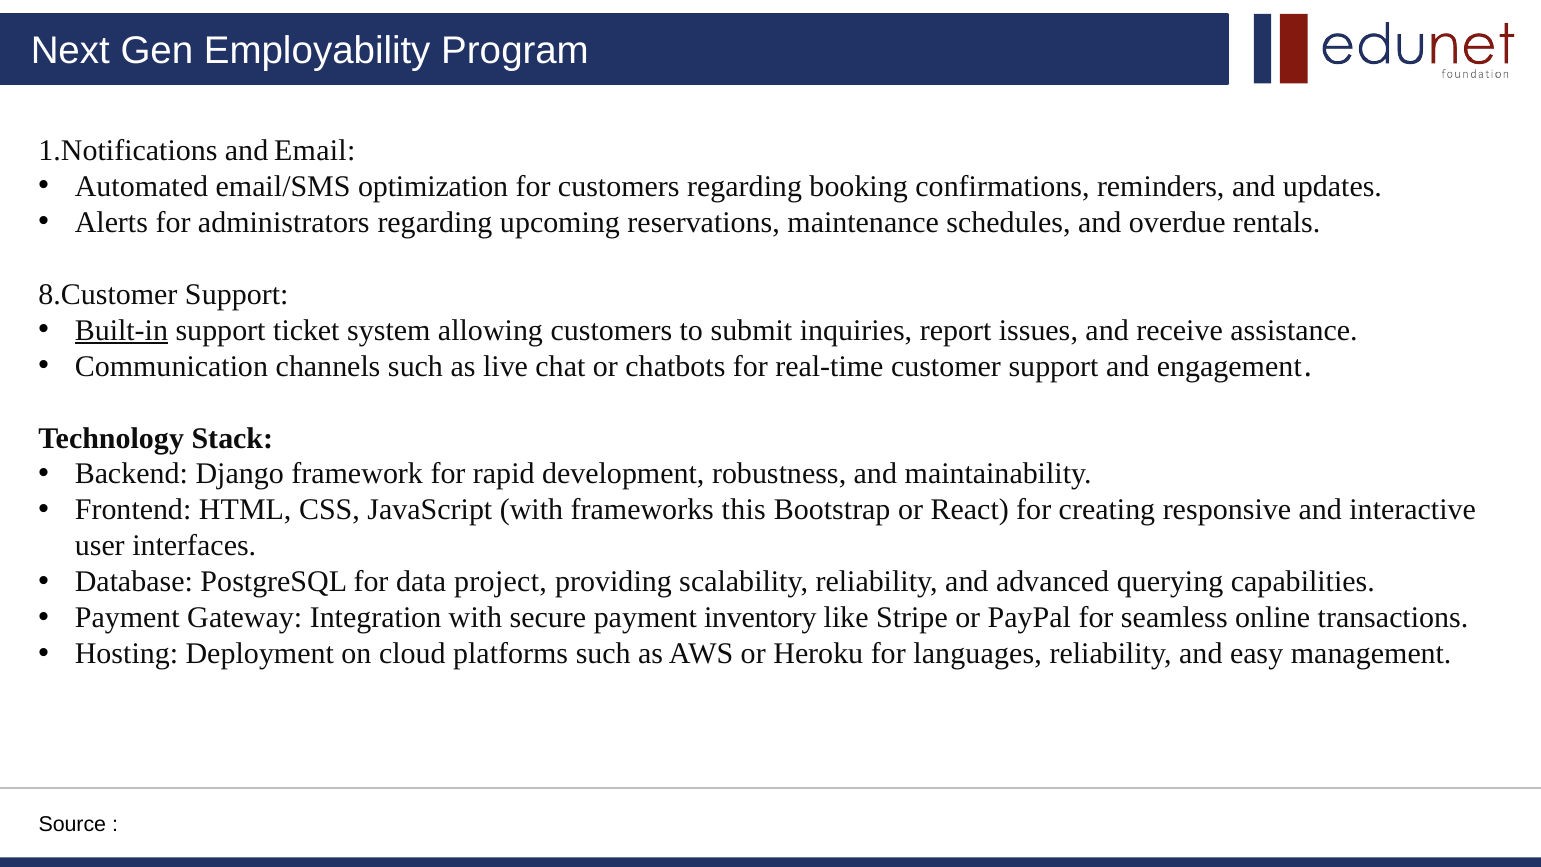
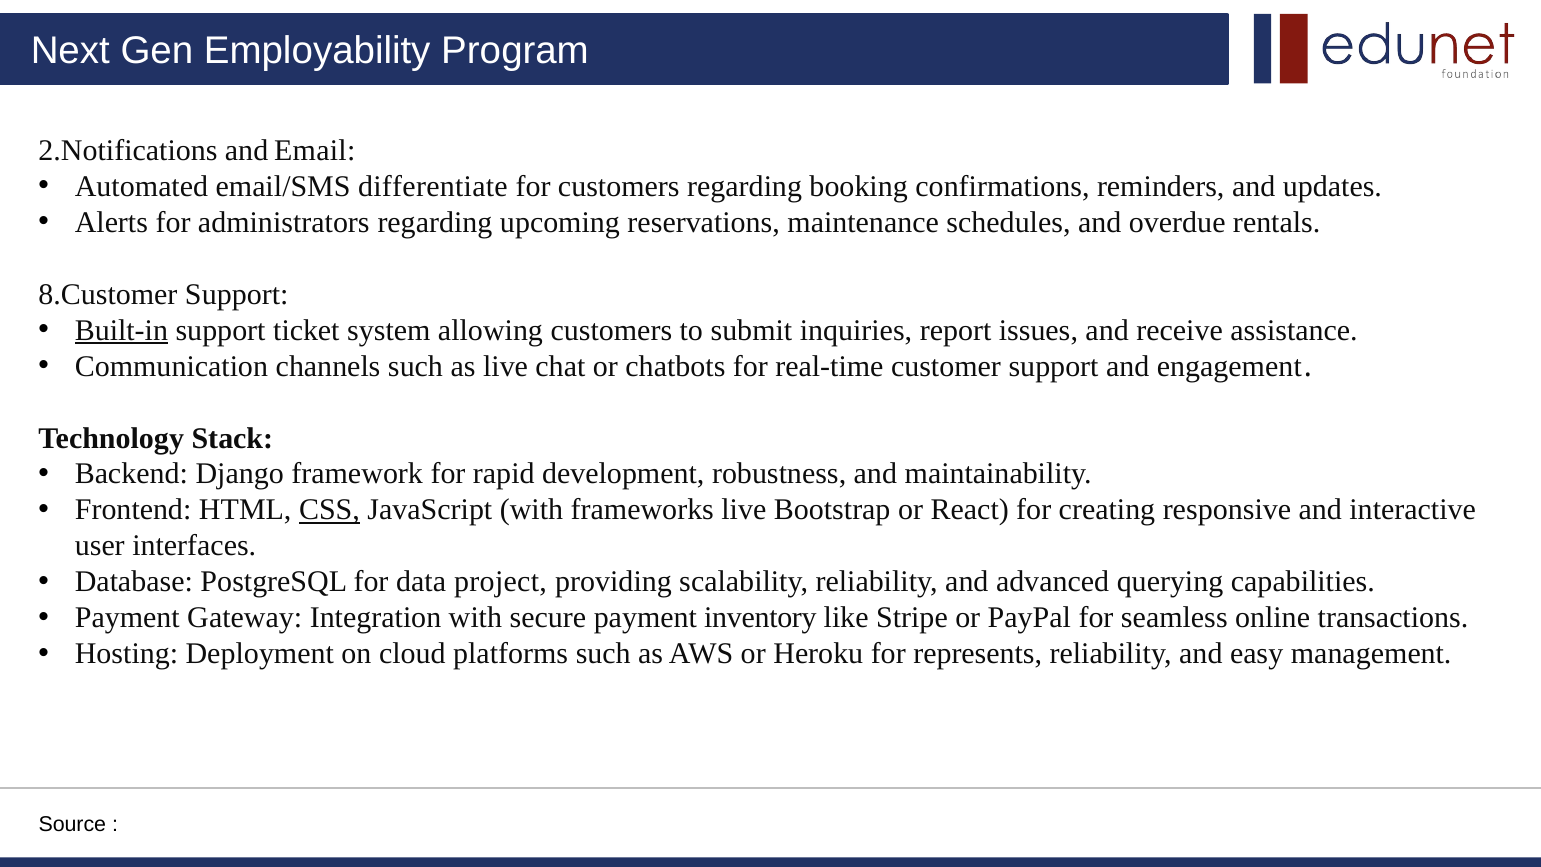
1.Notifications: 1.Notifications -> 2.Notifications (128, 150)
optimization: optimization -> differentiate (433, 186)
CSS underline: none -> present (329, 510)
frameworks this: this -> live (744, 510)
languages: languages -> represents (978, 654)
